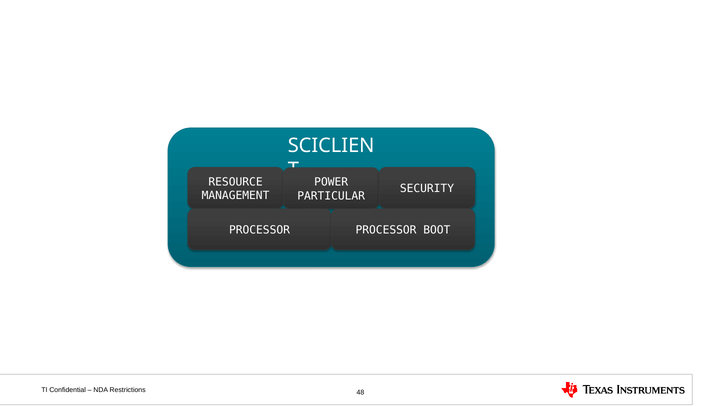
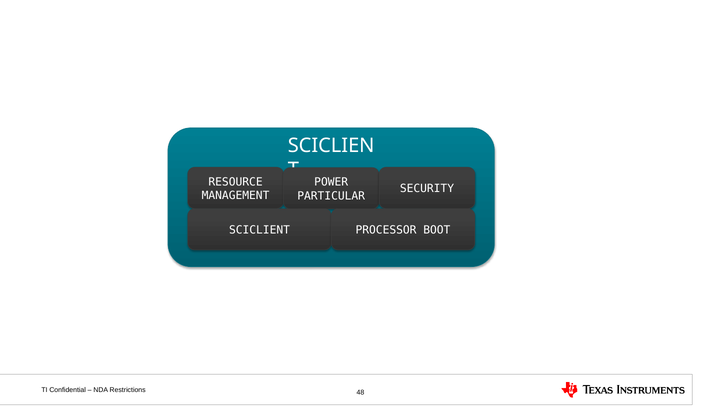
PROCESSOR: PROCESSOR -> SCICLIENT (259, 230)
